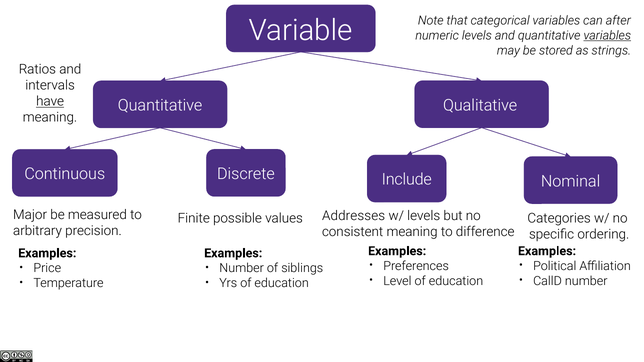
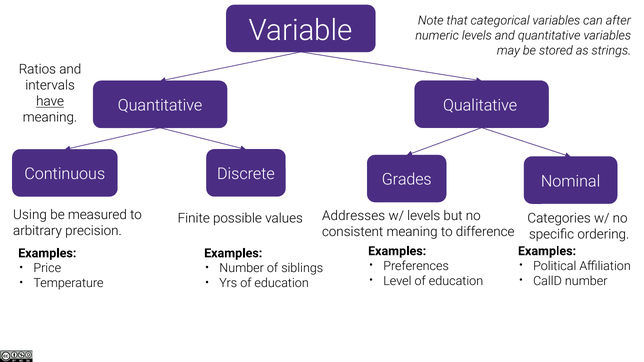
variables underline: present -> none (607, 35)
Include: Include -> Grades (407, 180)
Major: Major -> Using (30, 215)
